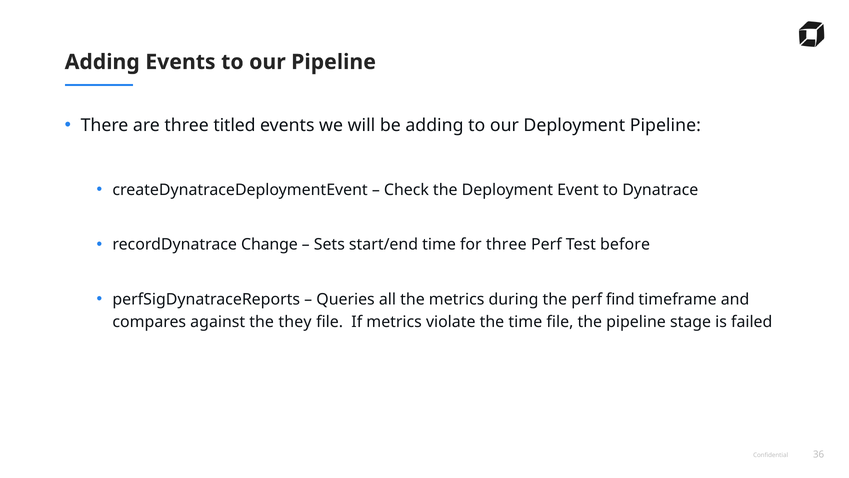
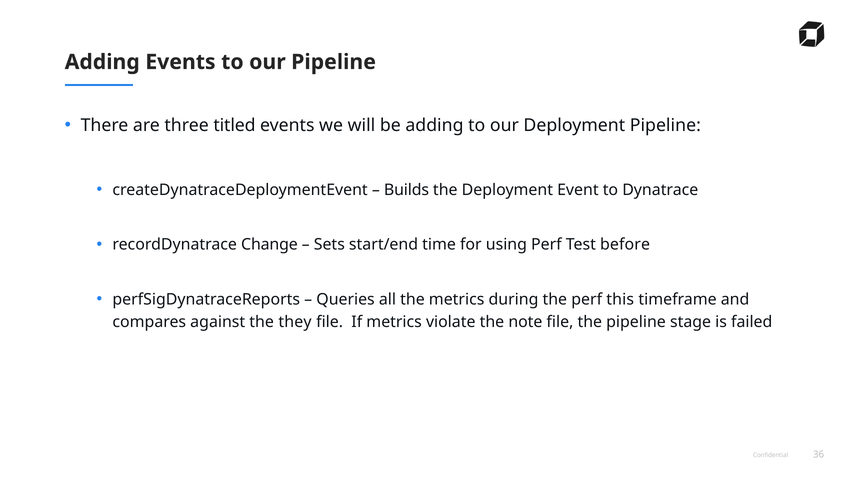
Check: Check -> Builds (407, 190)
for three: three -> using (506, 244)
find: find -> this (620, 299)
the time: time -> note (525, 322)
